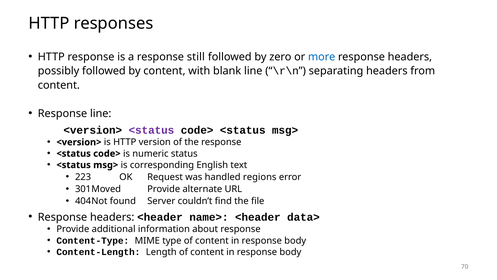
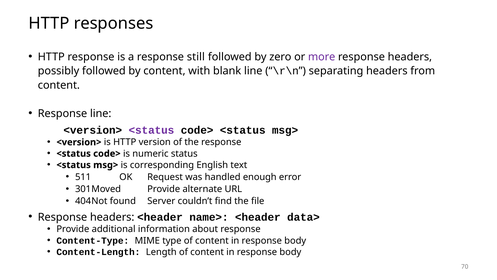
more colour: blue -> purple (322, 57)
223: 223 -> 511 (83, 177)
regions: regions -> enough (260, 177)
